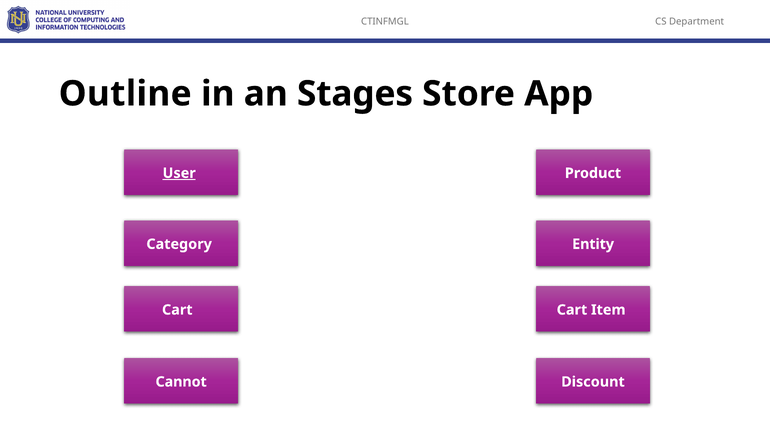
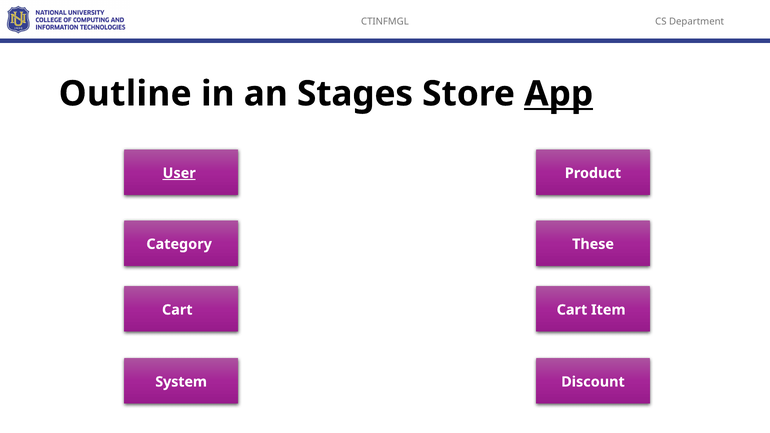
App underline: none -> present (559, 94)
Entity: Entity -> These (593, 244)
Cannot: Cannot -> System (181, 382)
